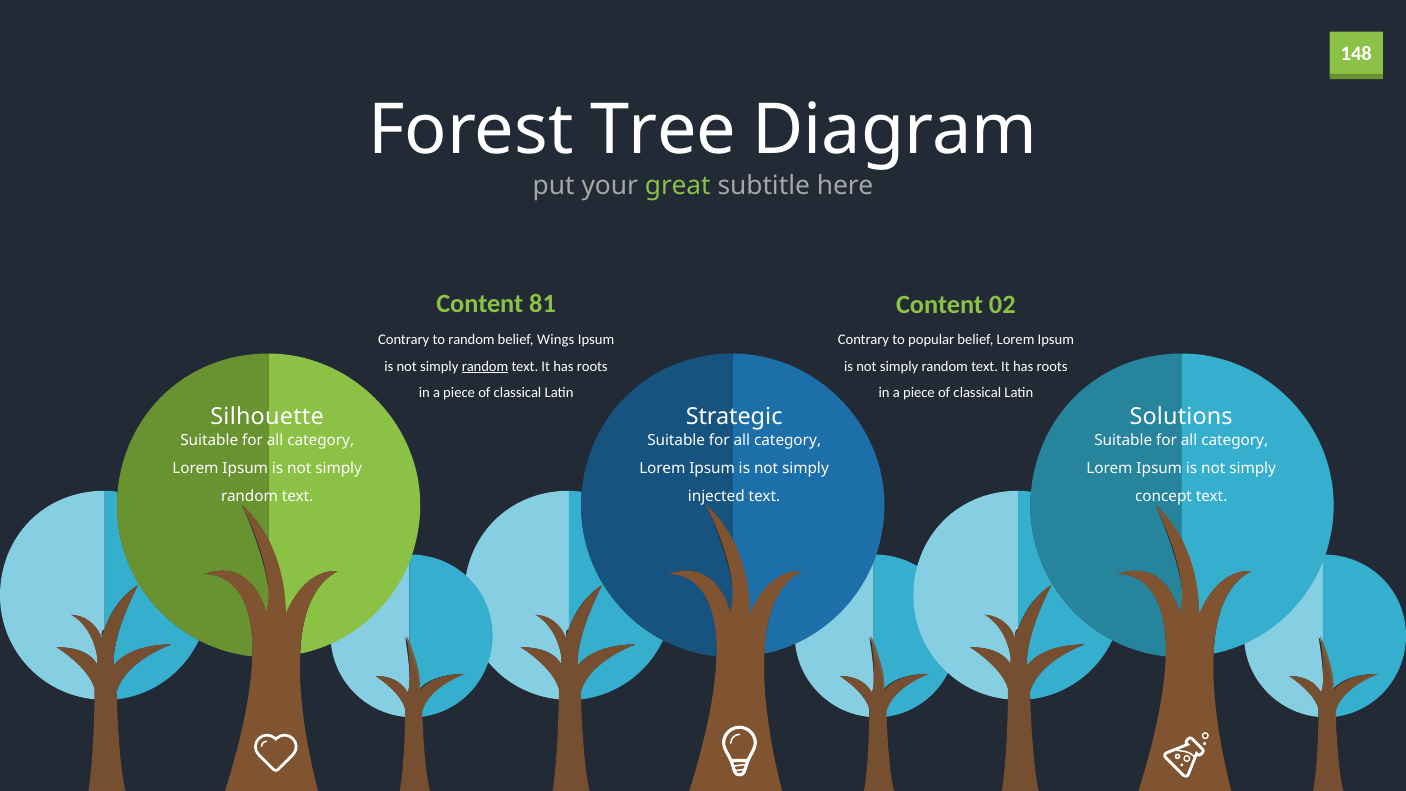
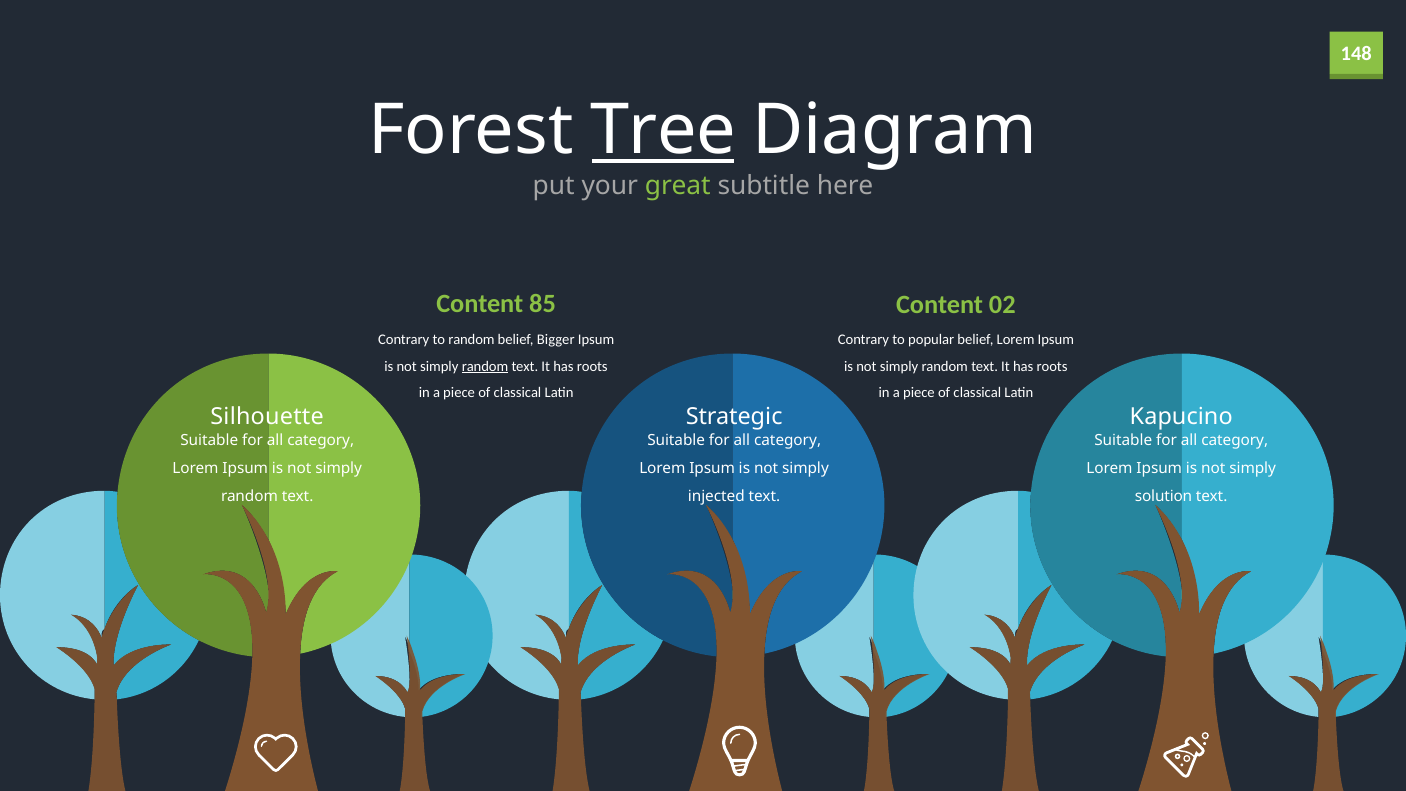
Tree underline: none -> present (663, 131)
81: 81 -> 85 (543, 304)
Wings: Wings -> Bigger (556, 340)
Solutions: Solutions -> Kapucino (1181, 417)
concept: concept -> solution (1164, 496)
